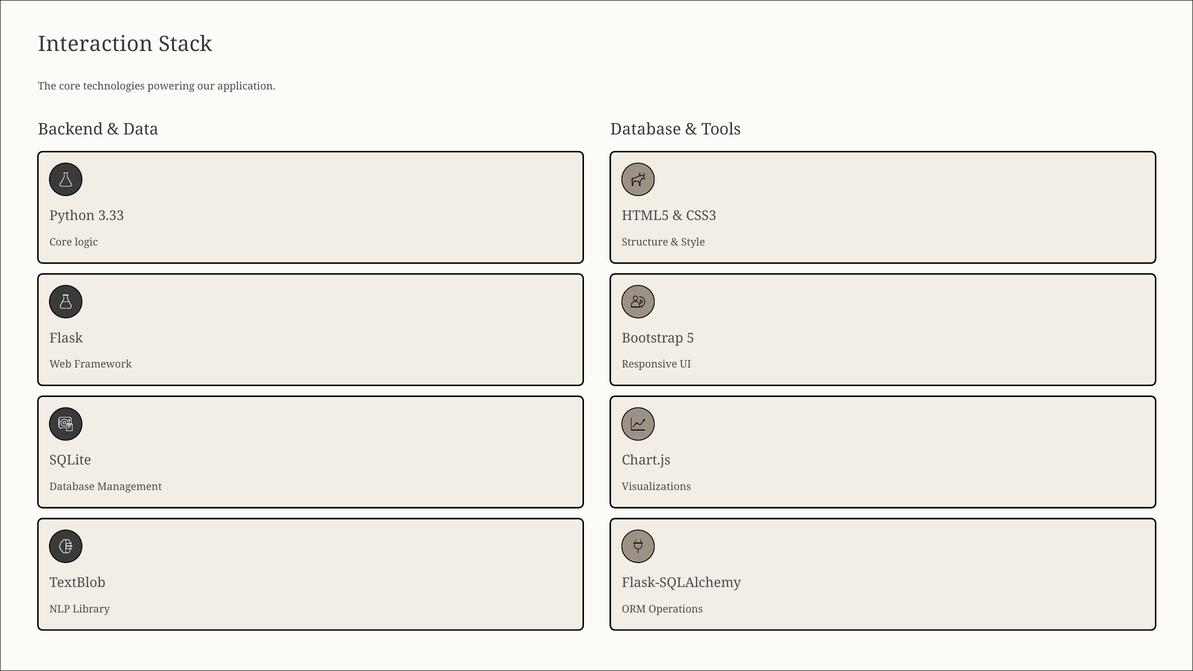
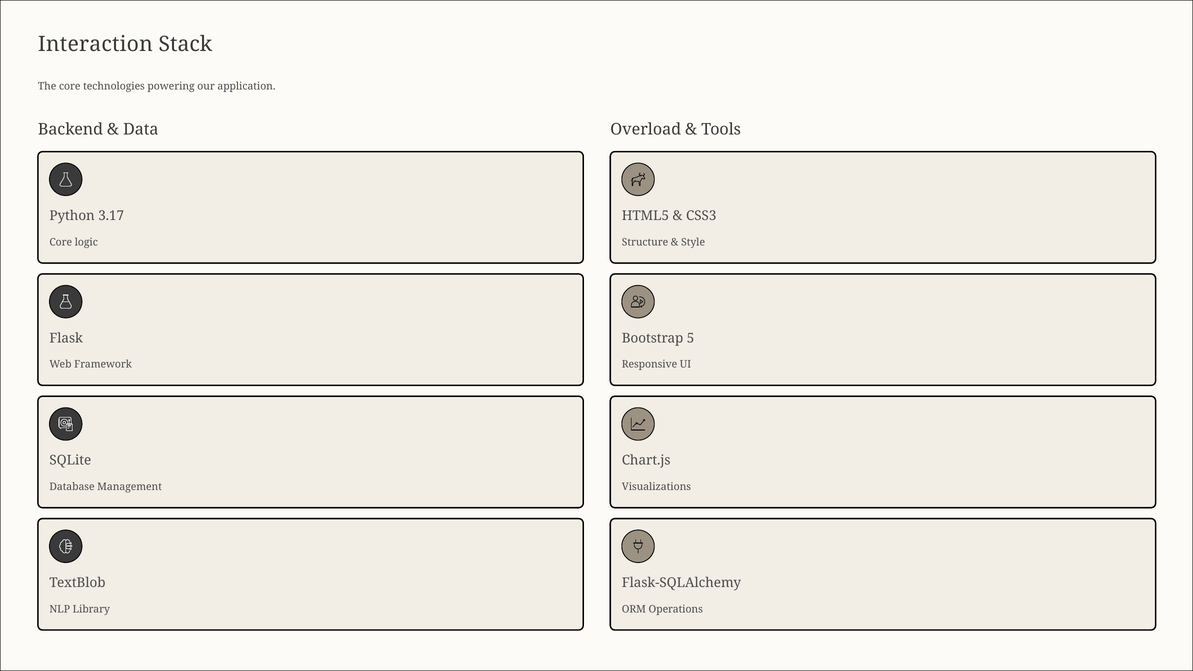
Database: Database -> Overload (646, 129)
3.33: 3.33 -> 3.17 (111, 216)
